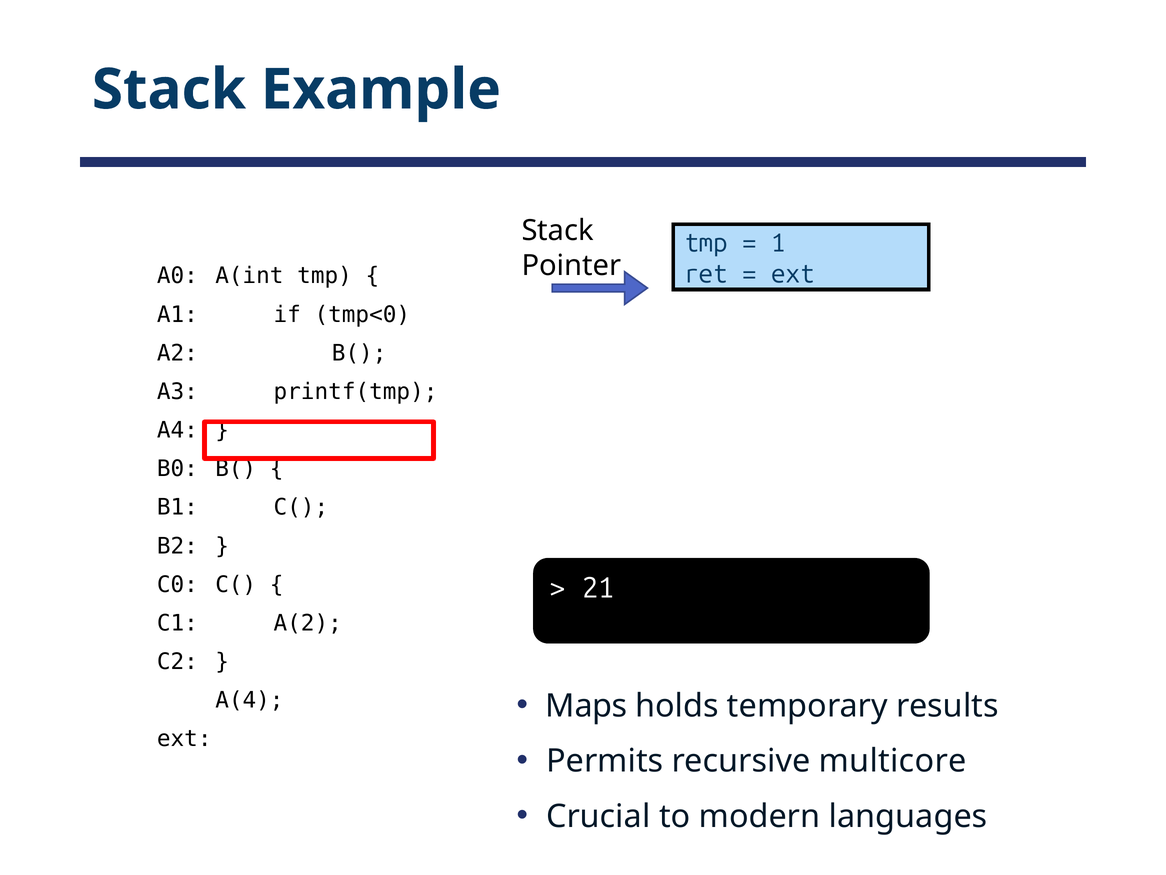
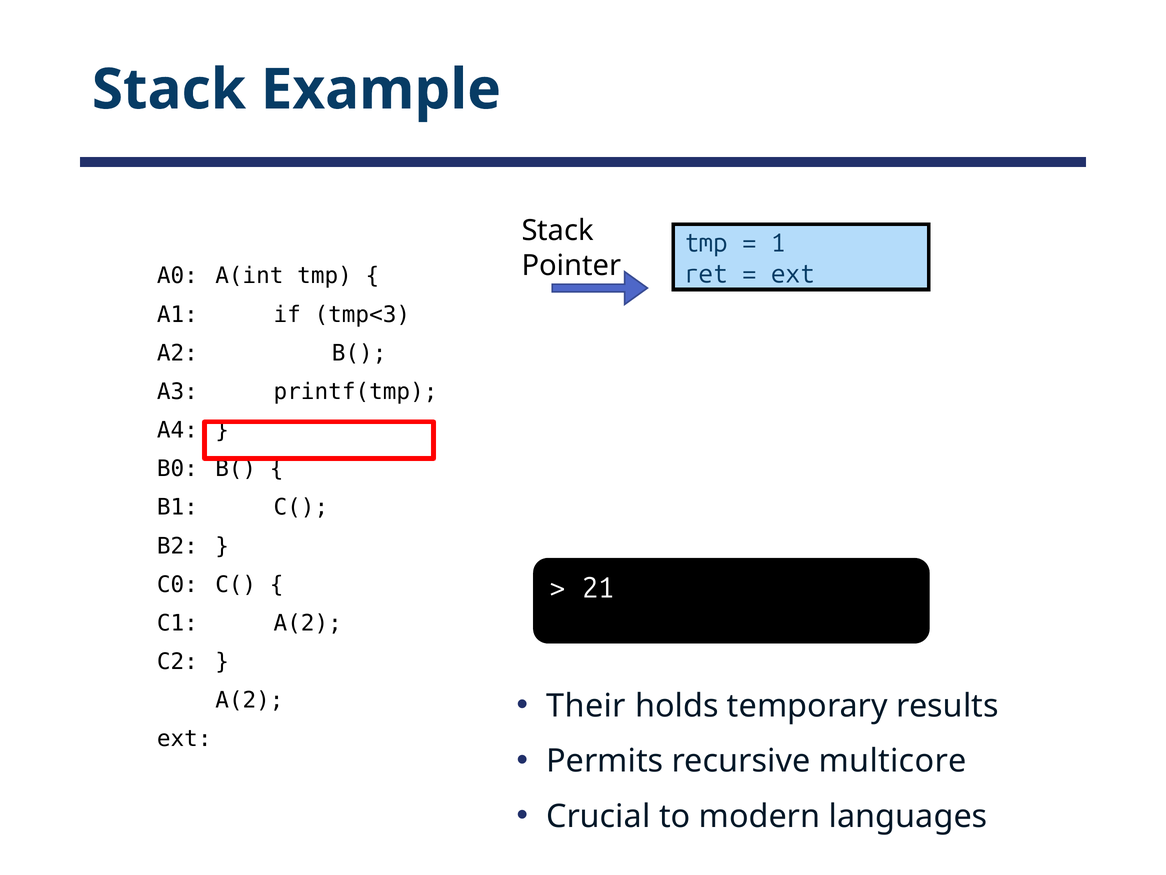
tmp<0: tmp<0 -> tmp<3 (362, 314)
Maps: Maps -> Their (586, 706)
A(4: A(4 -> A(2 (249, 700)
